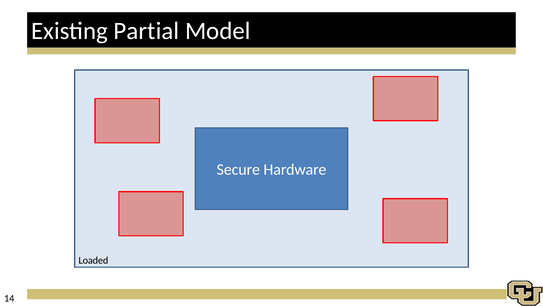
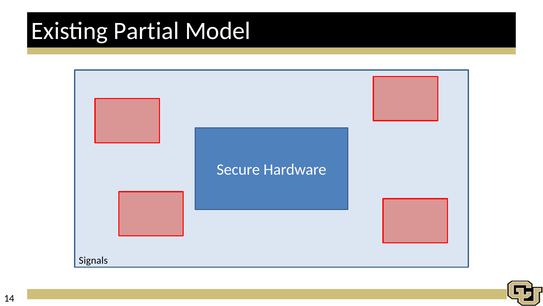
Loaded: Loaded -> Signals (93, 260)
